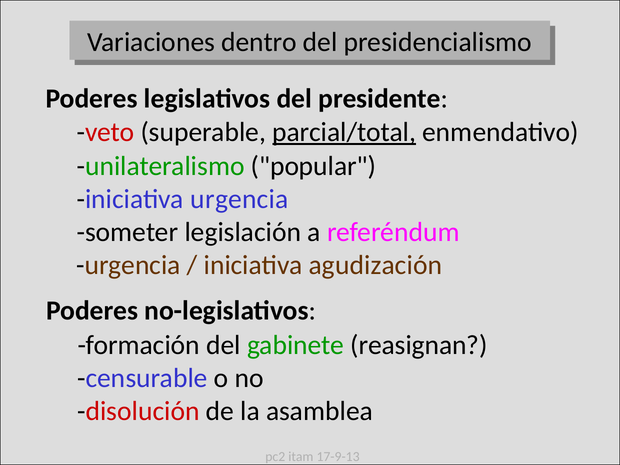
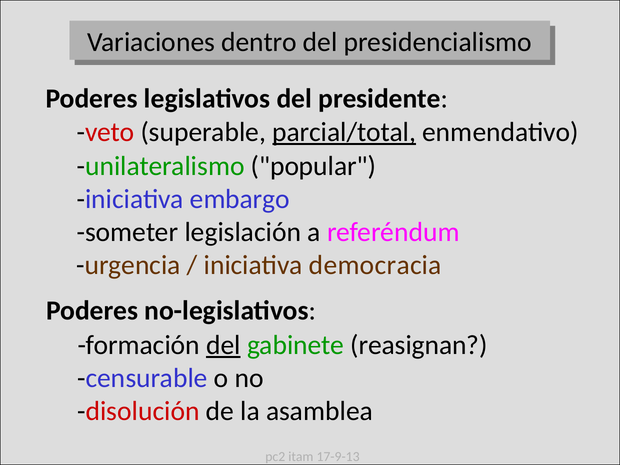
iniciativa urgencia: urgencia -> embargo (240, 199)
agudización: agudización -> democracia (375, 265)
del underline: none -> present (223, 345)
